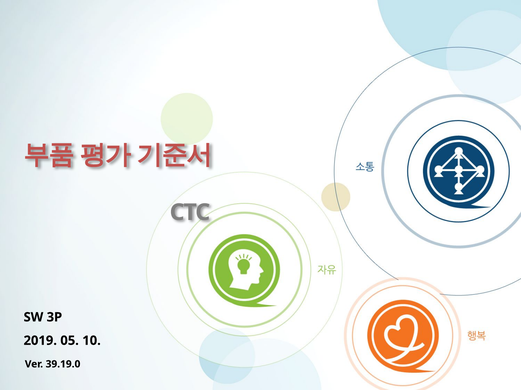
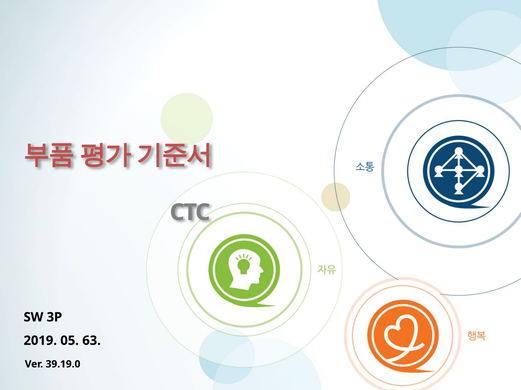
10: 10 -> 63 (92, 341)
